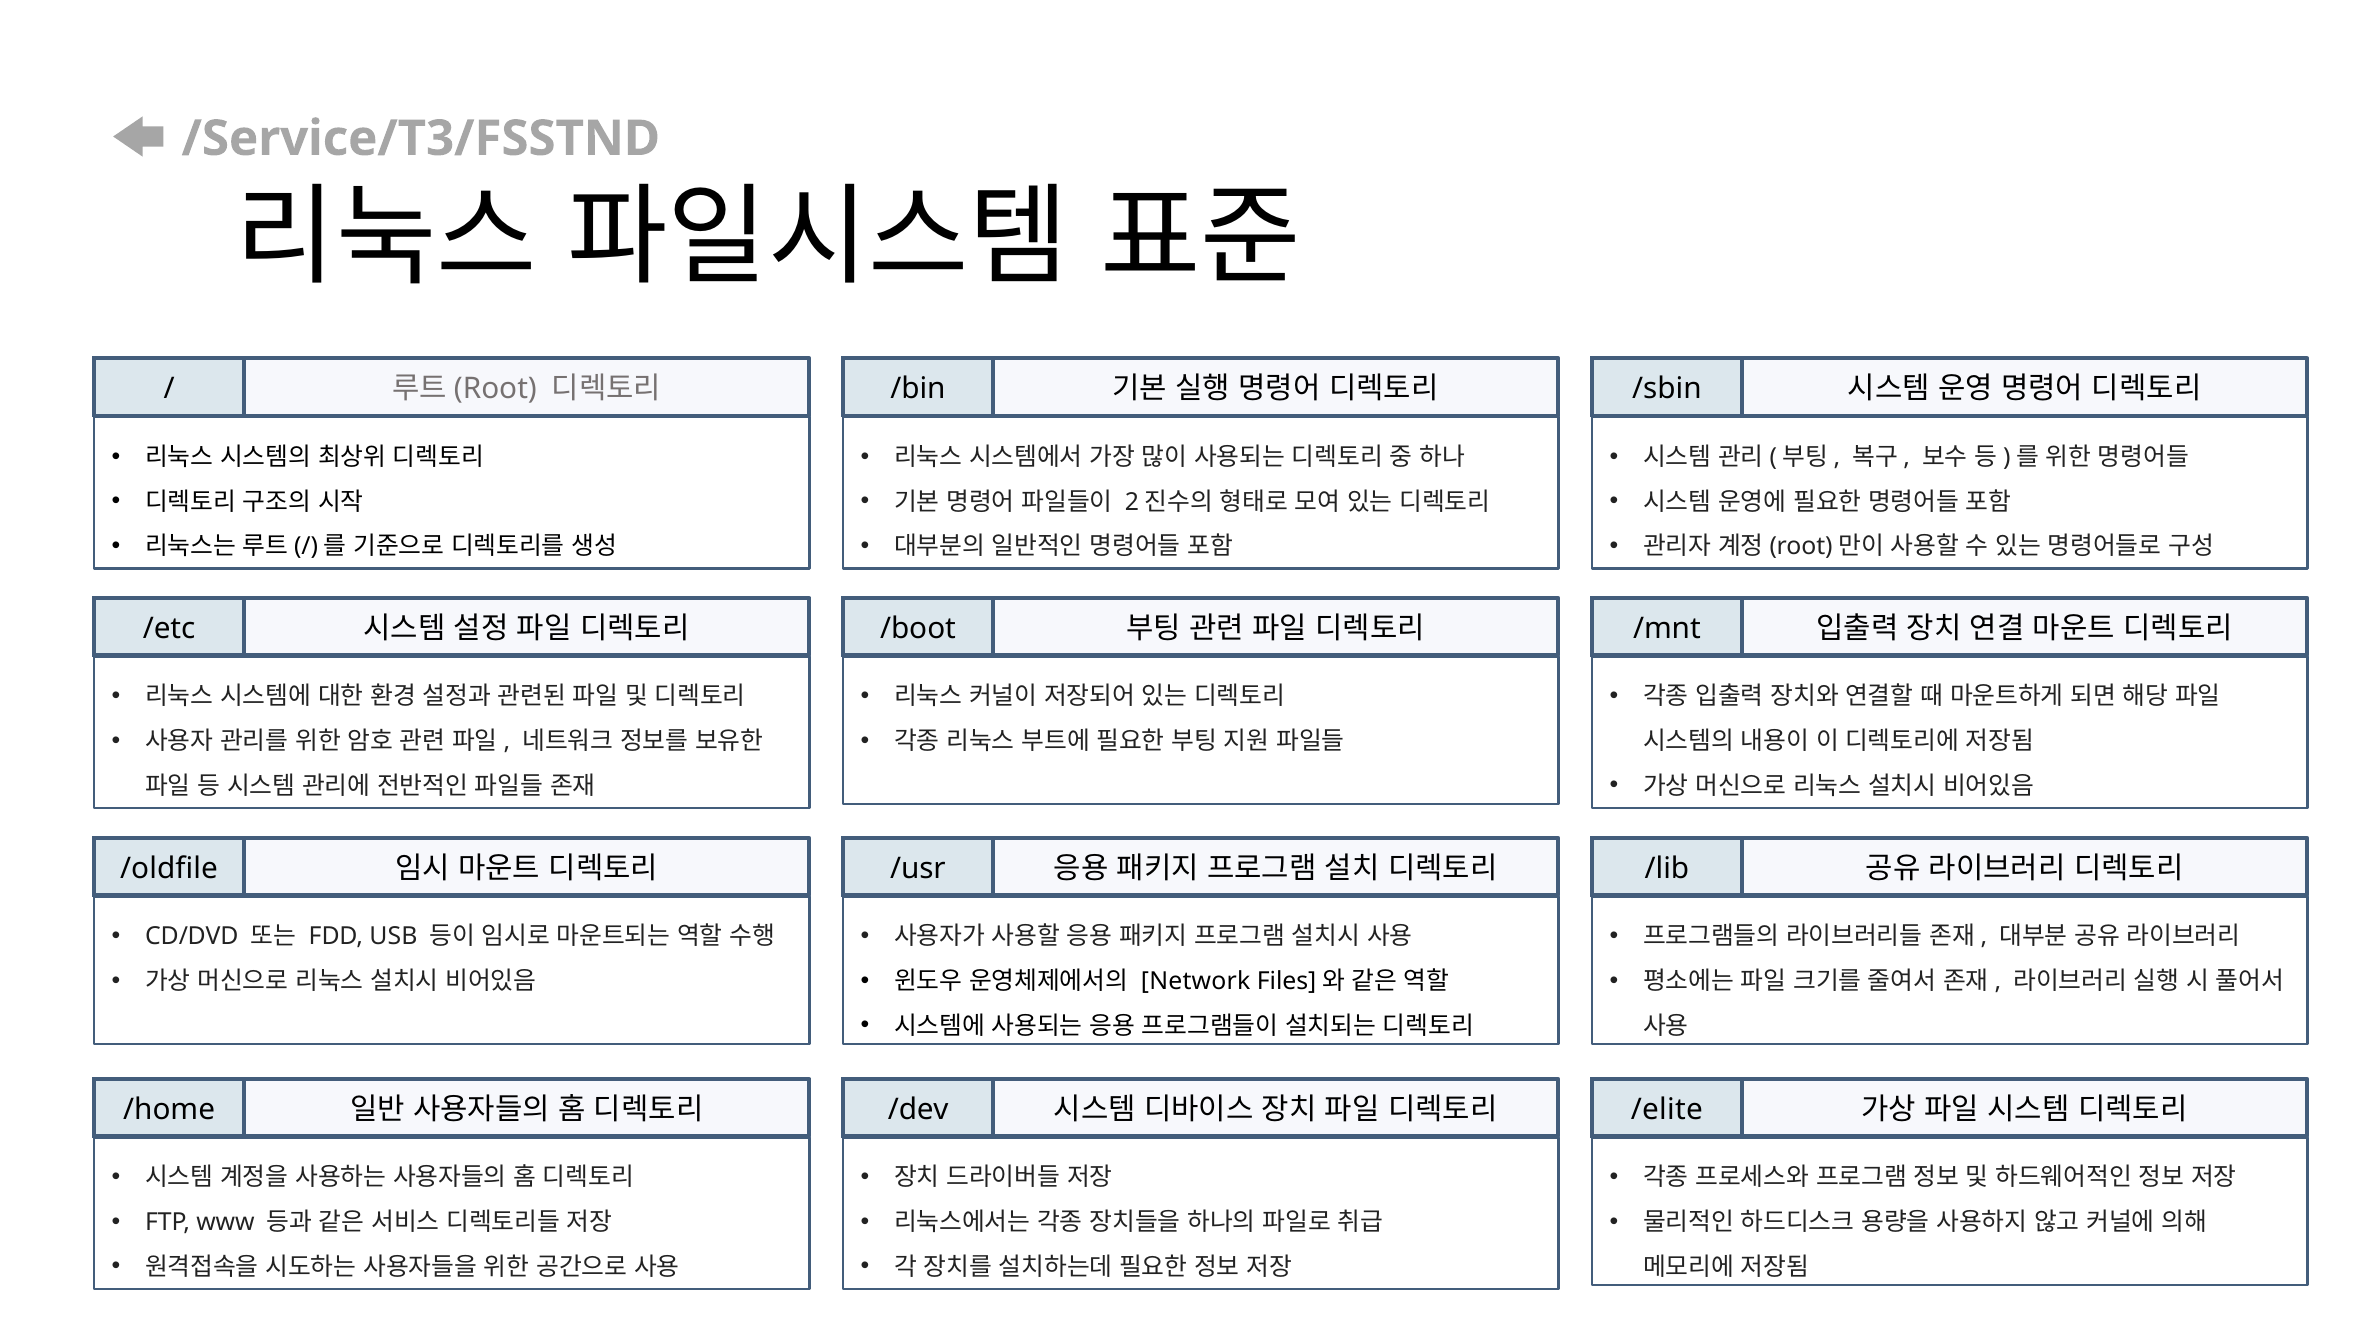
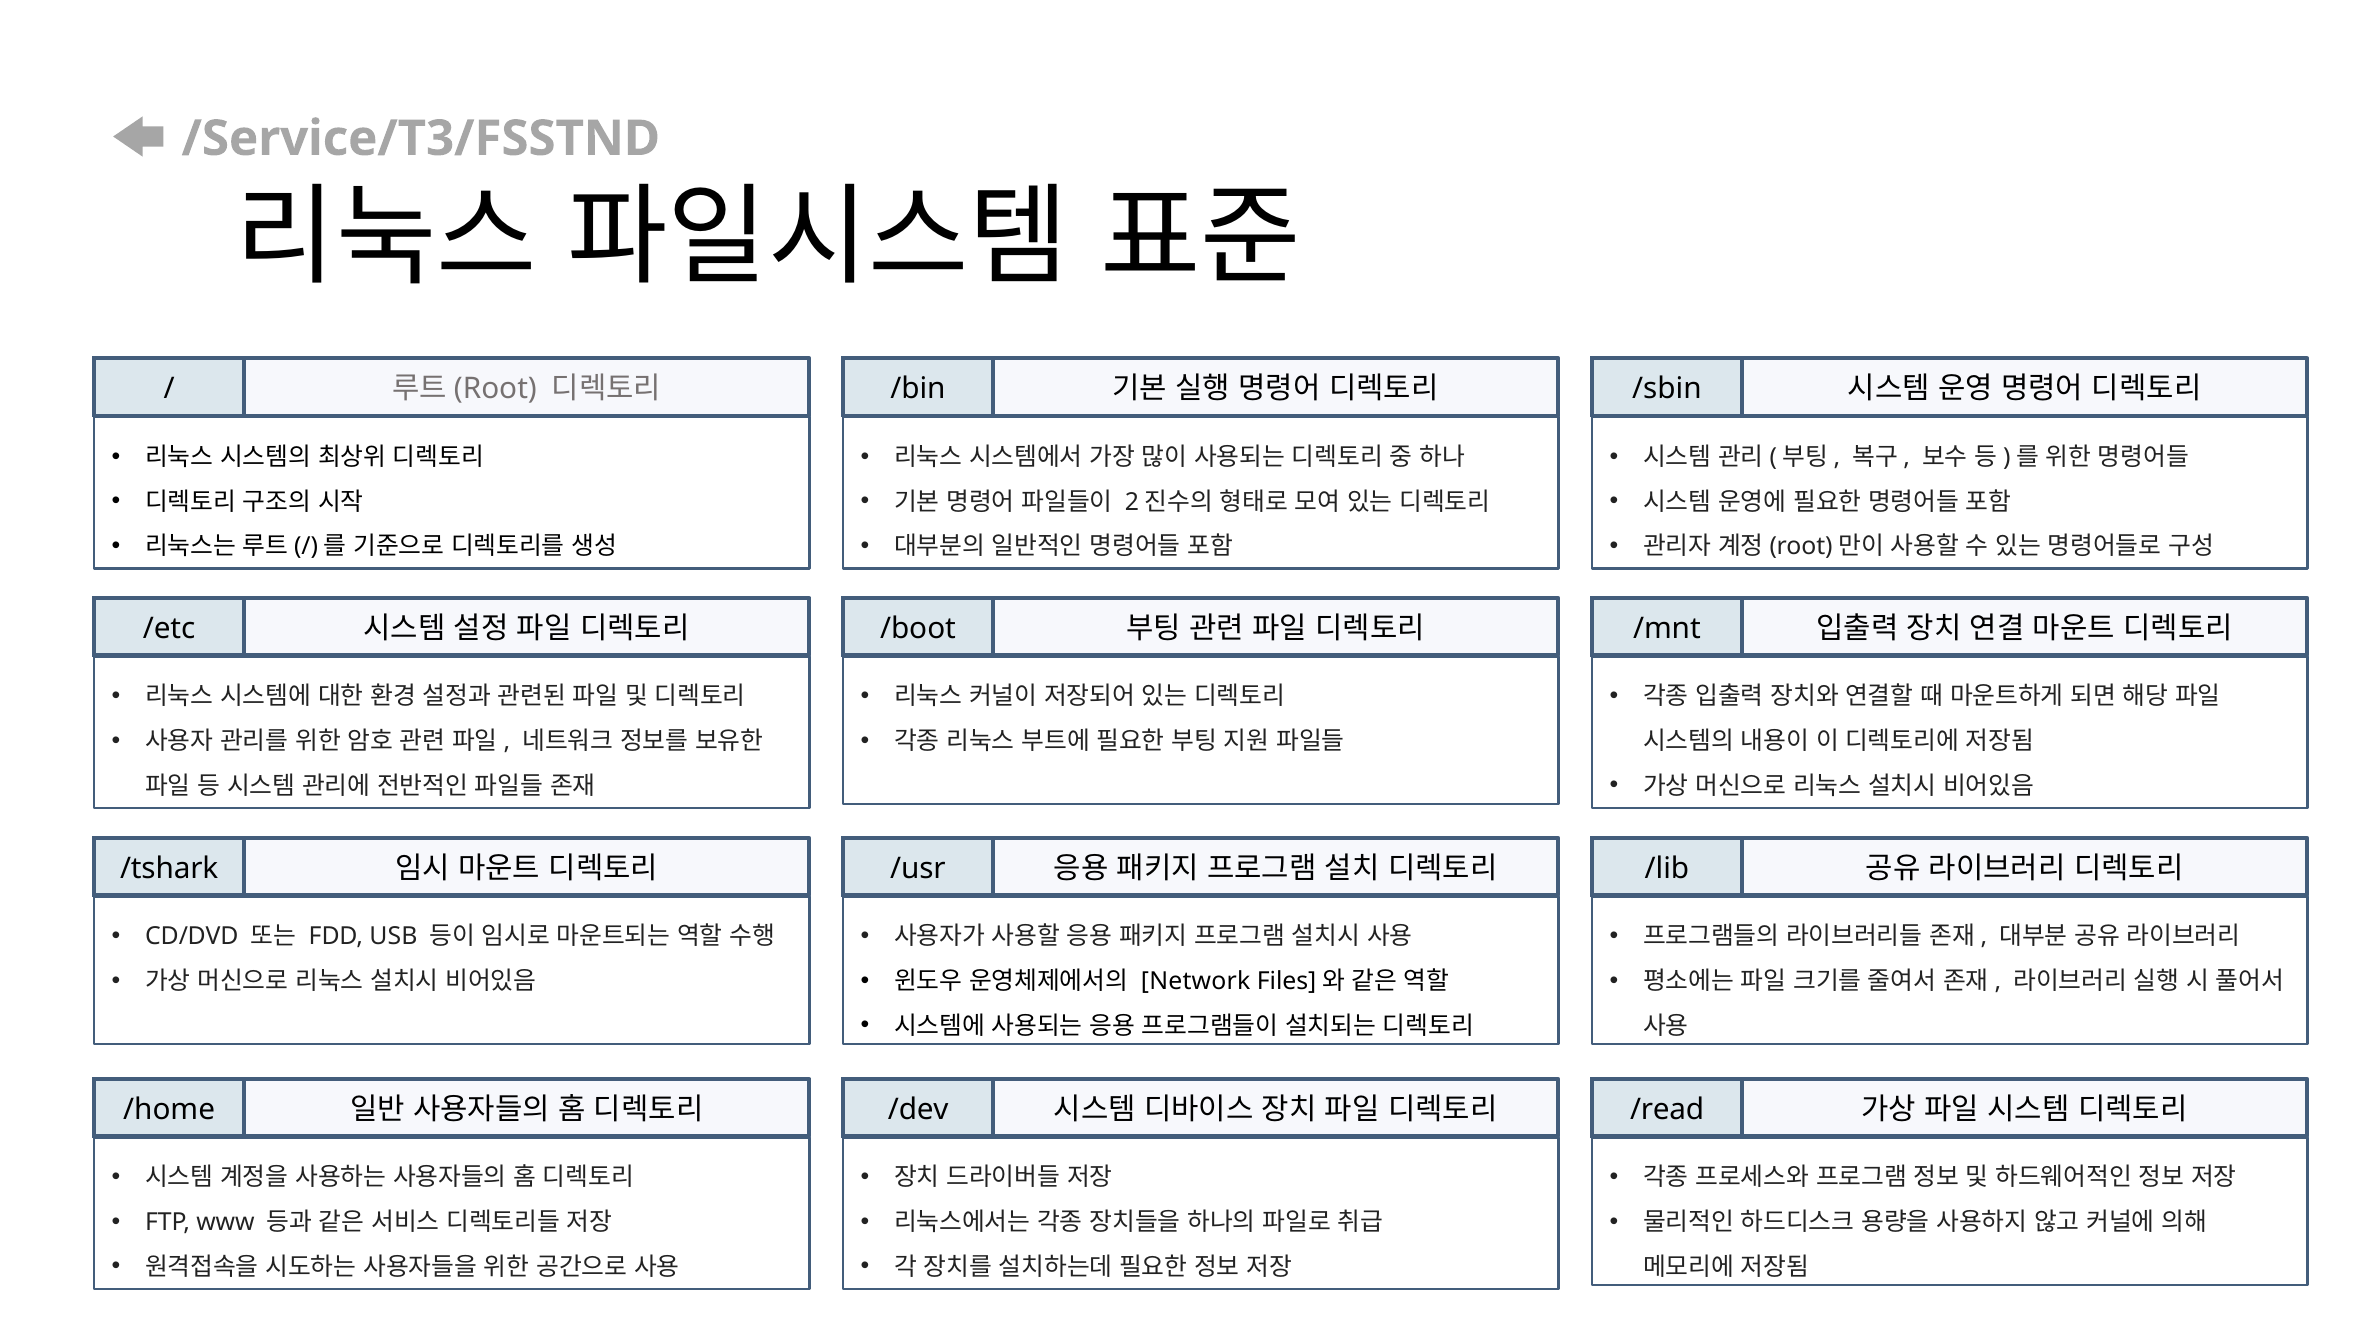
/oldfile: /oldfile -> /tshark (169, 868)
/elite: /elite -> /read (1667, 1109)
